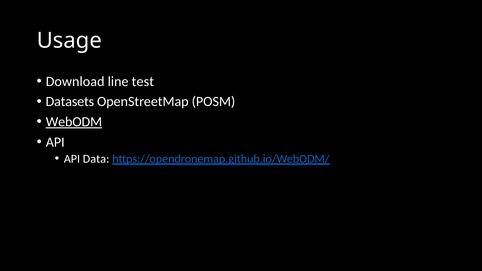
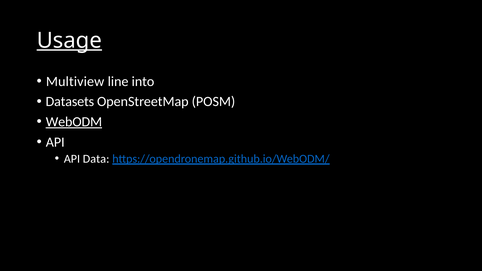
Usage underline: none -> present (69, 40)
Download: Download -> Multiview (75, 81)
test: test -> into (143, 81)
